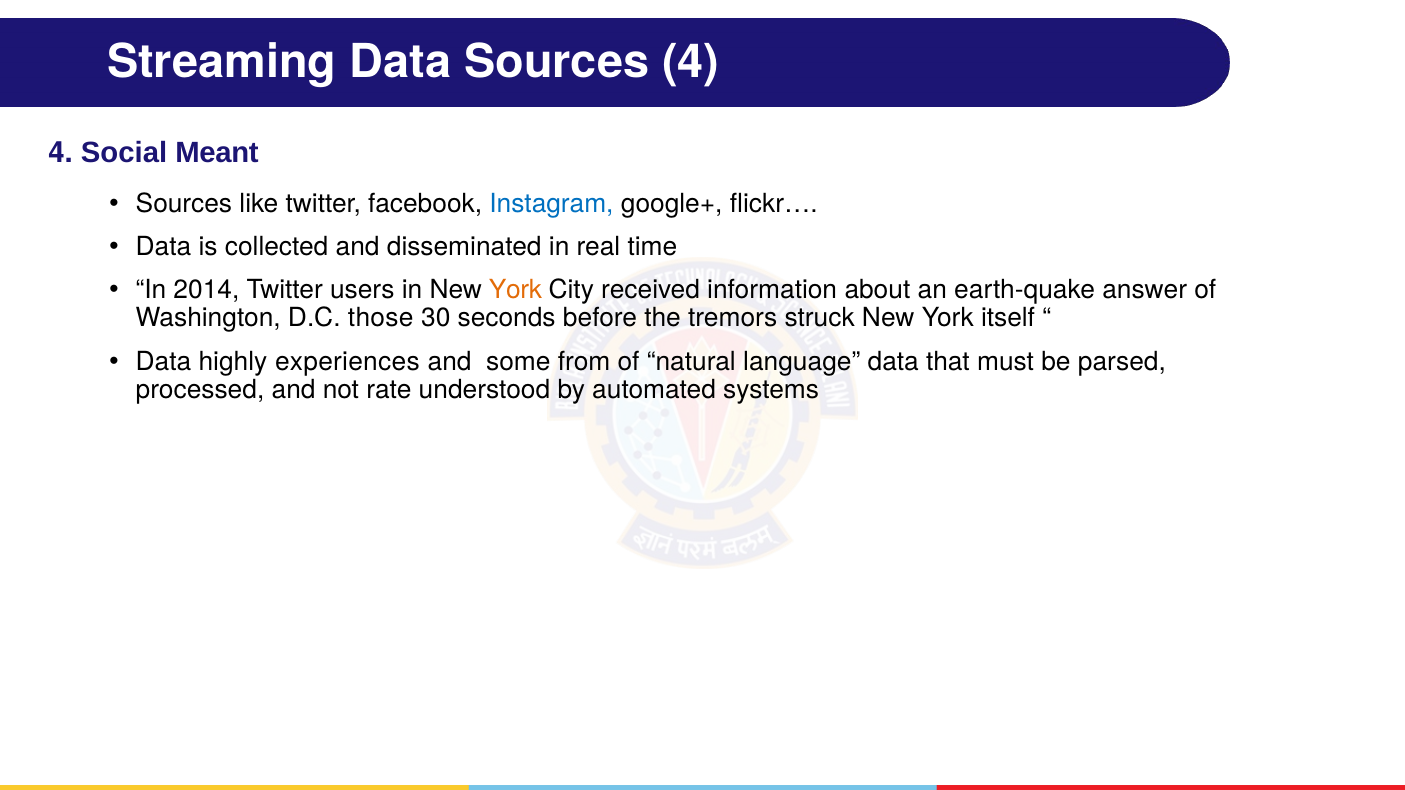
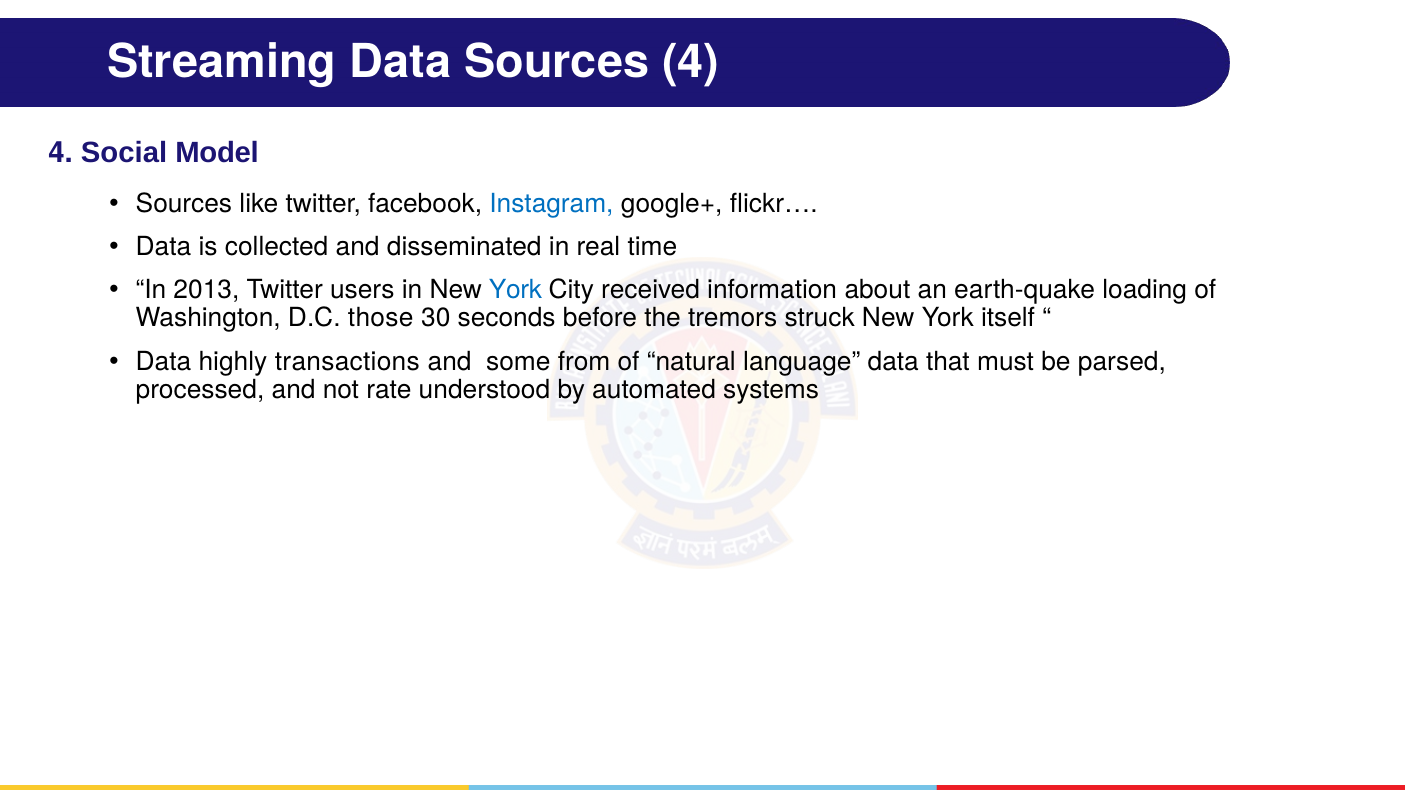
Meant: Meant -> Model (217, 153)
2014: 2014 -> 2013 (206, 290)
York colour: orange -> blue (515, 290)
answer: answer -> loading (1145, 290)
experiences: experiences -> transactions (347, 362)
